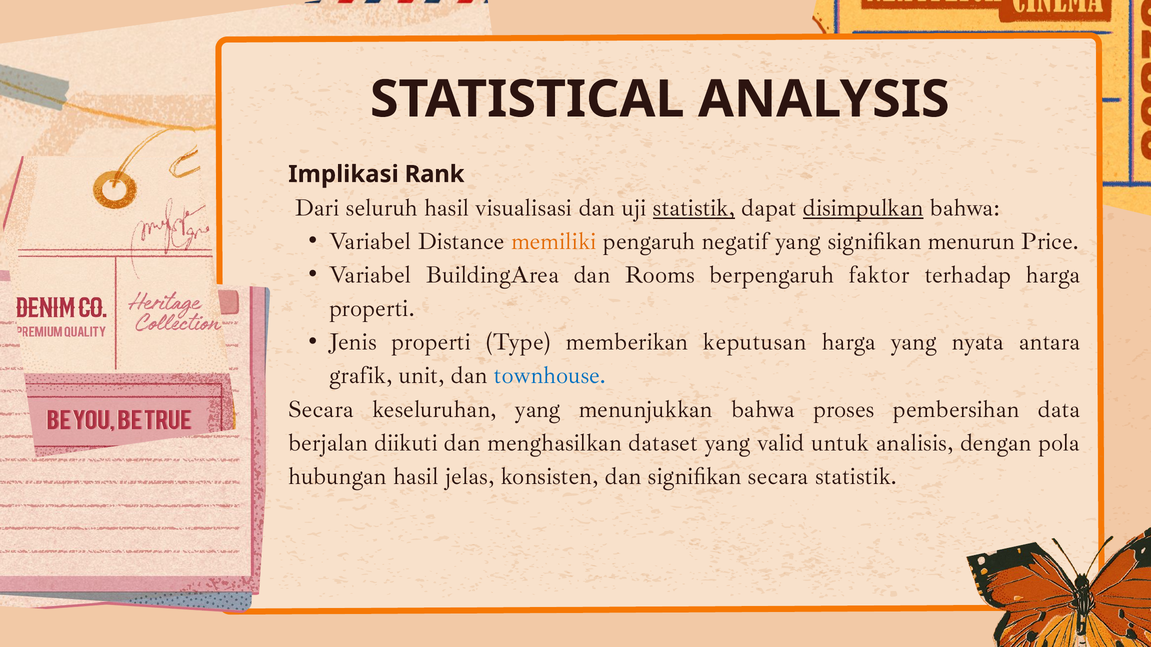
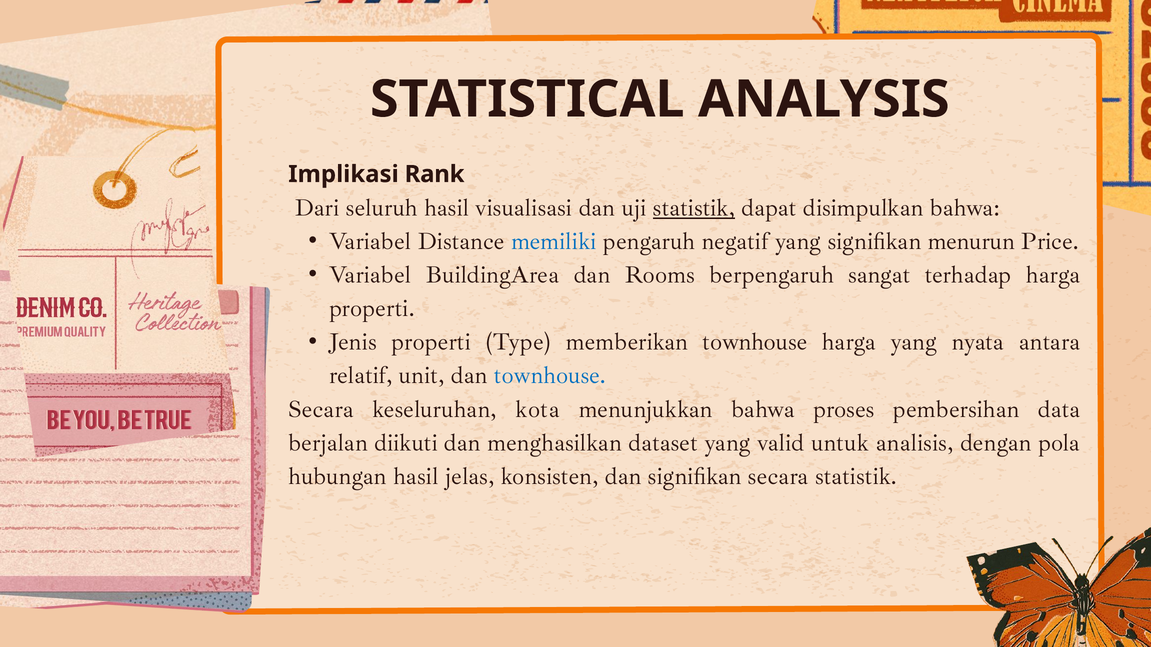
disimpulkan underline: present -> none (863, 208)
memiliki colour: orange -> blue (554, 241)
faktor: faktor -> sangat (879, 275)
memberikan keputusan: keputusan -> townhouse (755, 342)
grafik: grafik -> relatif (361, 376)
keseluruhan yang: yang -> kota (537, 409)
